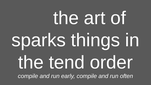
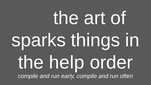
tend: tend -> help (67, 62)
